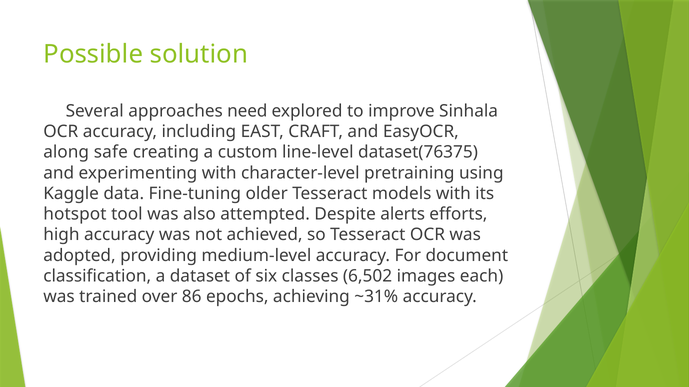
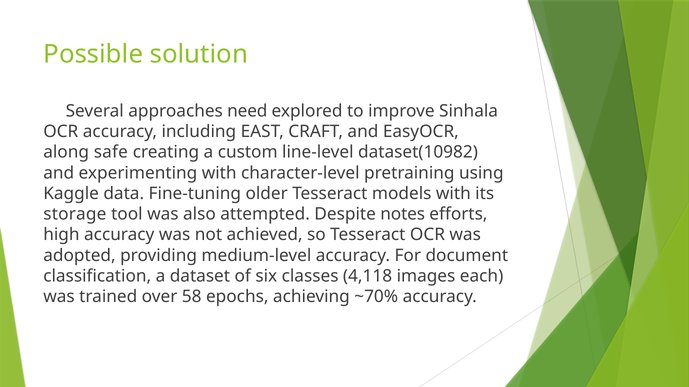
dataset(76375: dataset(76375 -> dataset(10982 (418, 152)
hotspot: hotspot -> storage (75, 214)
alerts: alerts -> notes (403, 214)
6,502: 6,502 -> 4,118 (368, 276)
86: 86 -> 58 (192, 297)
~31%: ~31% -> ~70% (376, 297)
